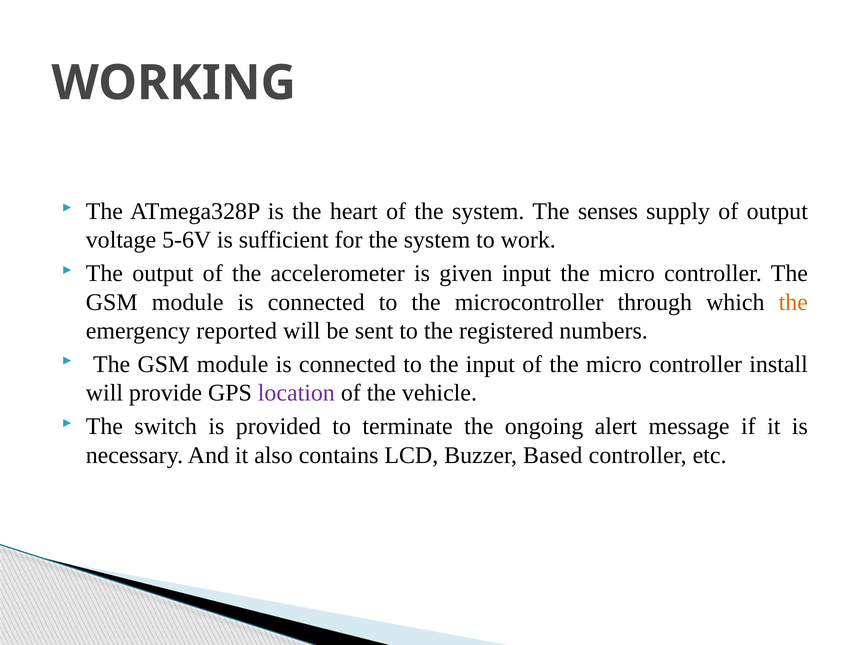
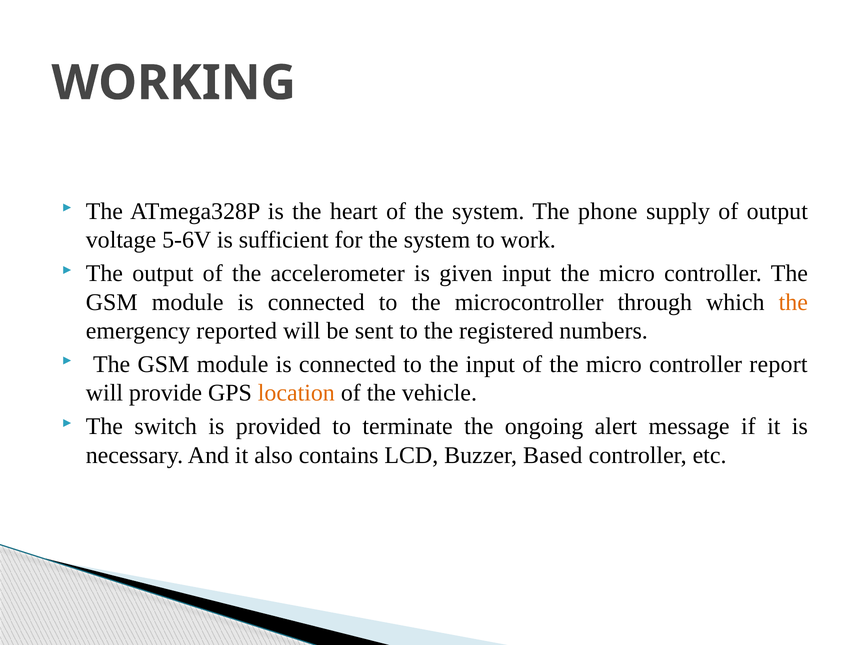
senses: senses -> phone (608, 211)
install: install -> report (778, 364)
location colour: purple -> orange (296, 393)
